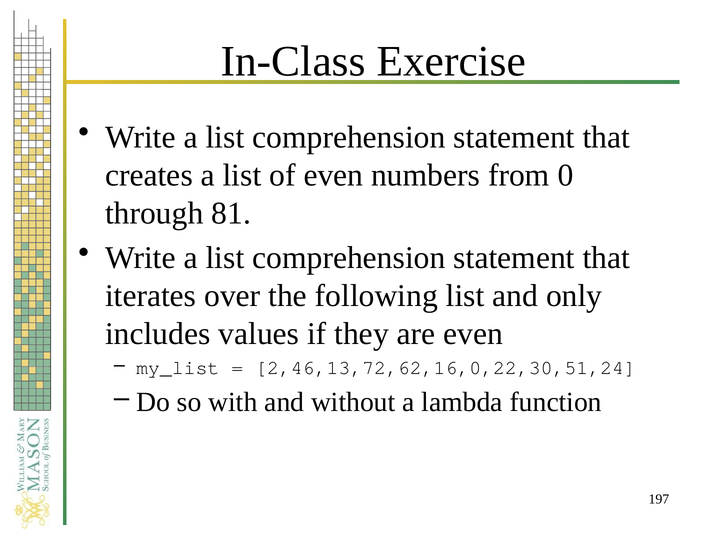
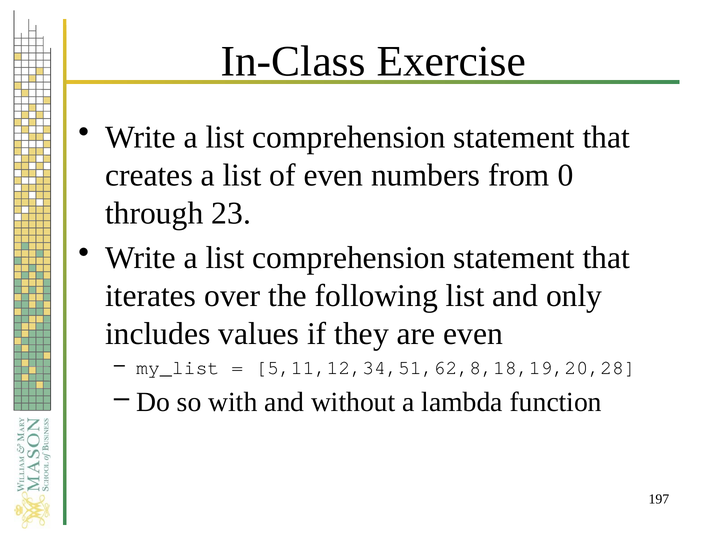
81: 81 -> 23 (231, 213)
2,46,13,72,62,16,0,22,30,51,24: 2,46,13,72,62,16,0,22,30,51,24 -> 5,11,12,34,51,62,8,18,19,20,28 (445, 368)
